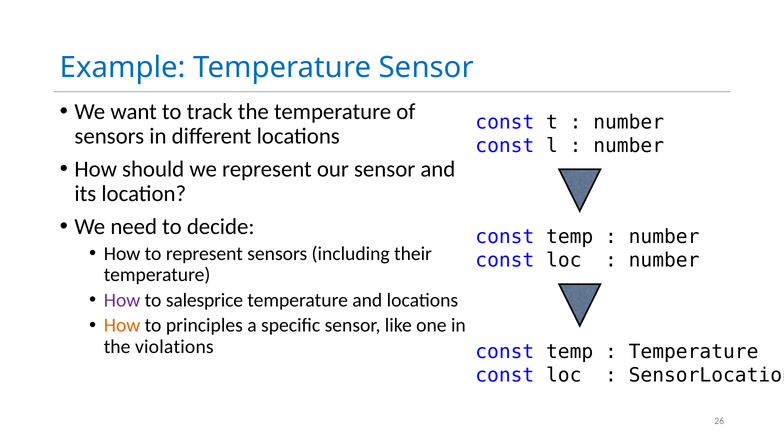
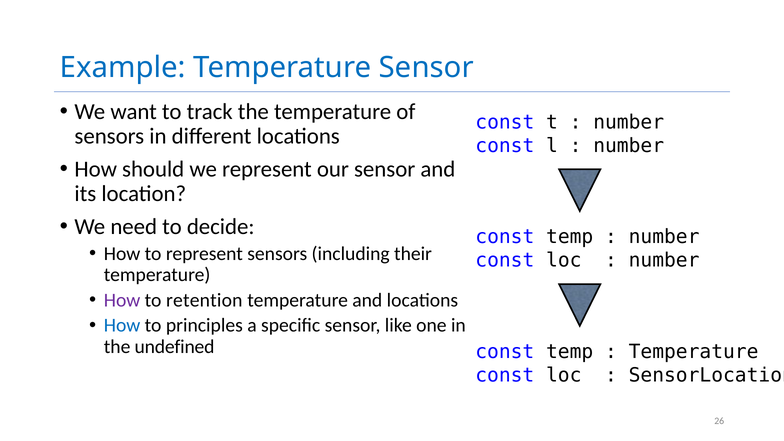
salesprice: salesprice -> retention (204, 300)
How colour: orange -> blue (122, 325)
violations: violations -> undefined (175, 347)
